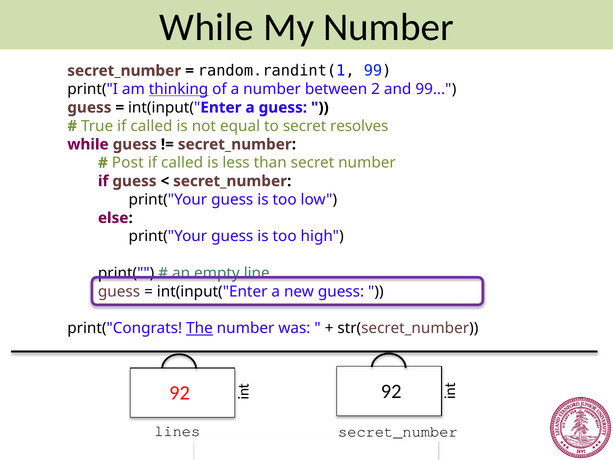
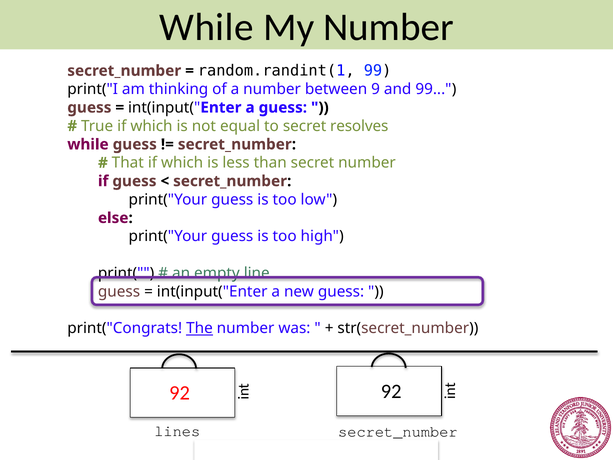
thinking underline: present -> none (179, 89)
2: 2 -> 9 (376, 89)
True if called: called -> which (151, 126)
Post: Post -> That (128, 163)
called: called -> which (182, 163)
